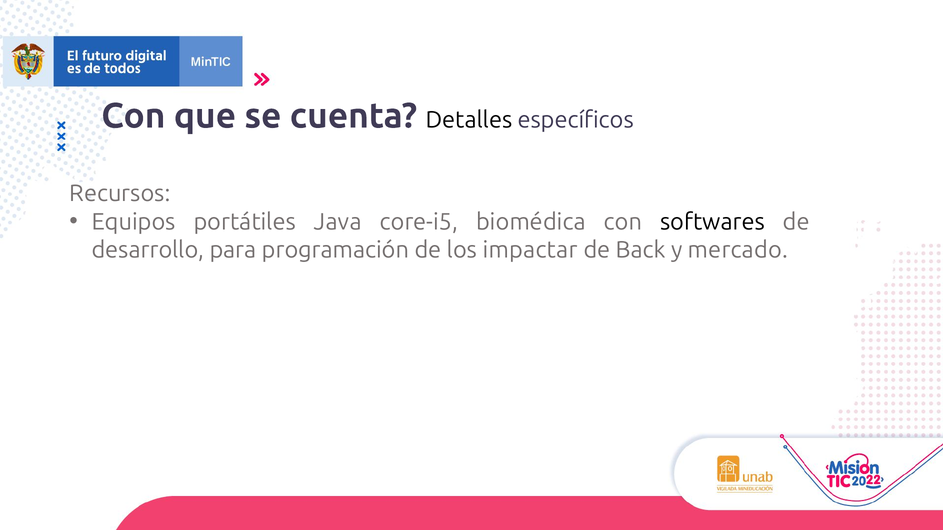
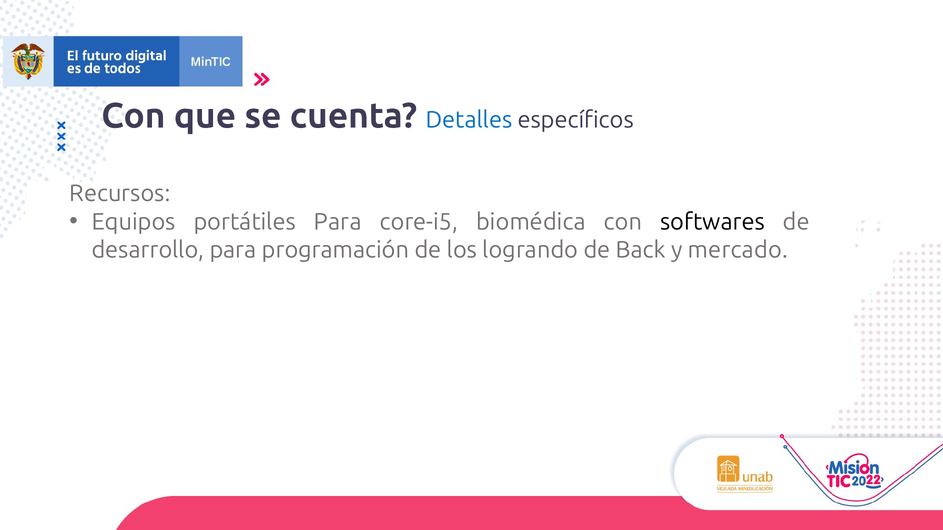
Detalles colour: black -> blue (469, 120)
portátiles Java: Java -> Para (338, 222)
impactar: impactar -> logrando (530, 250)
